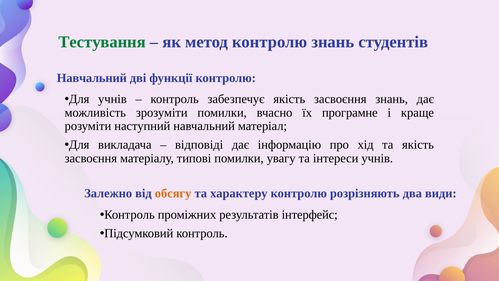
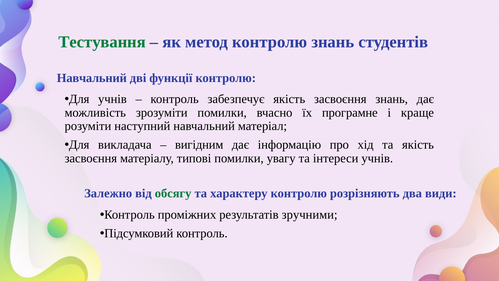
відповіді: відповіді -> вигідним (199, 145)
обсягу colour: orange -> green (173, 193)
інтерфейс: інтерфейс -> зручними (310, 214)
